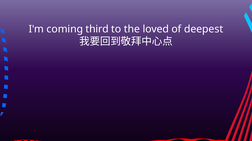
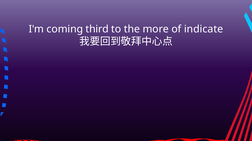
loved: loved -> more (156, 29)
deepest: deepest -> indicate (204, 29)
